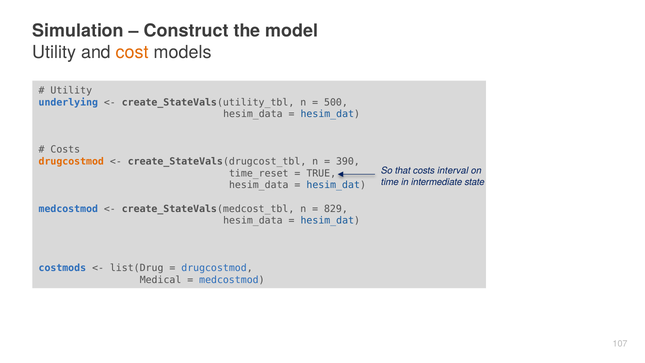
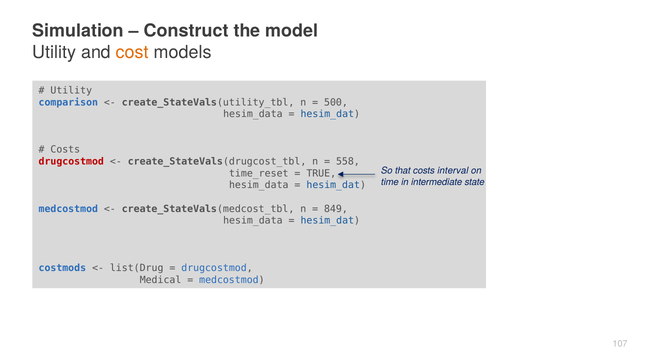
underlying: underlying -> comparison (68, 102)
drugcostmod colour: orange -> red (71, 161)
390: 390 -> 558 (348, 161)
829: 829 -> 849 (336, 209)
